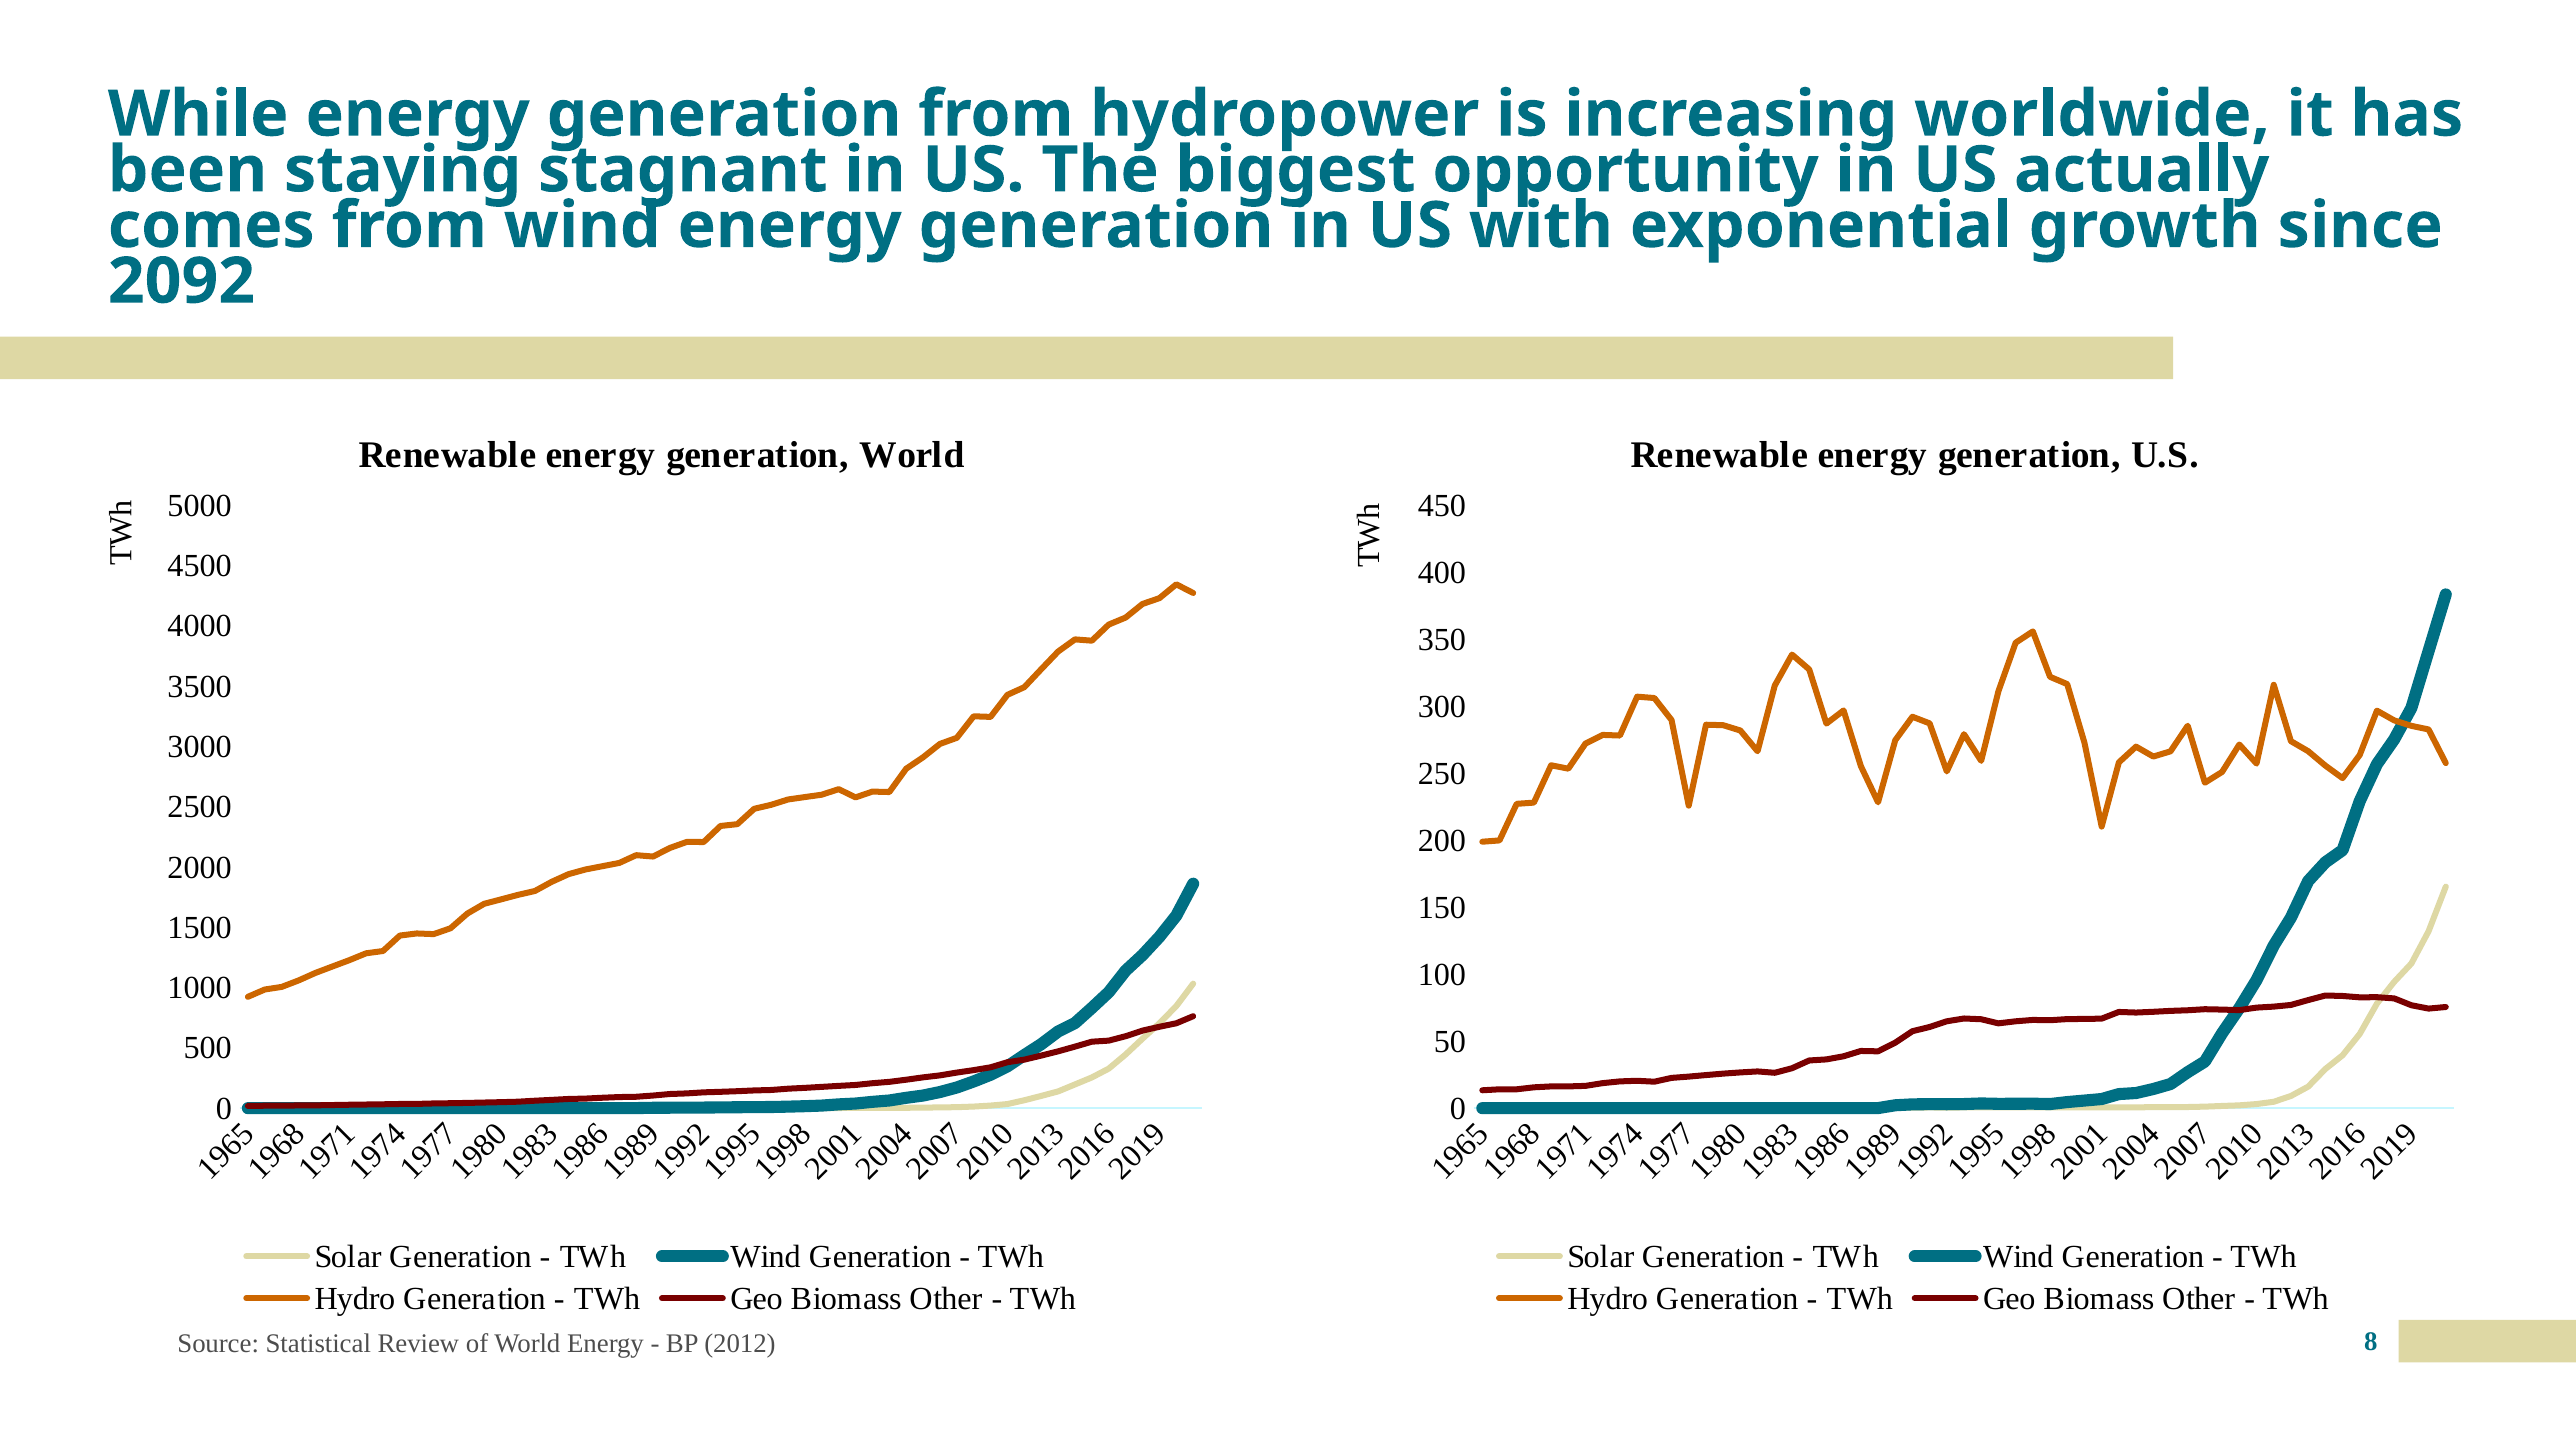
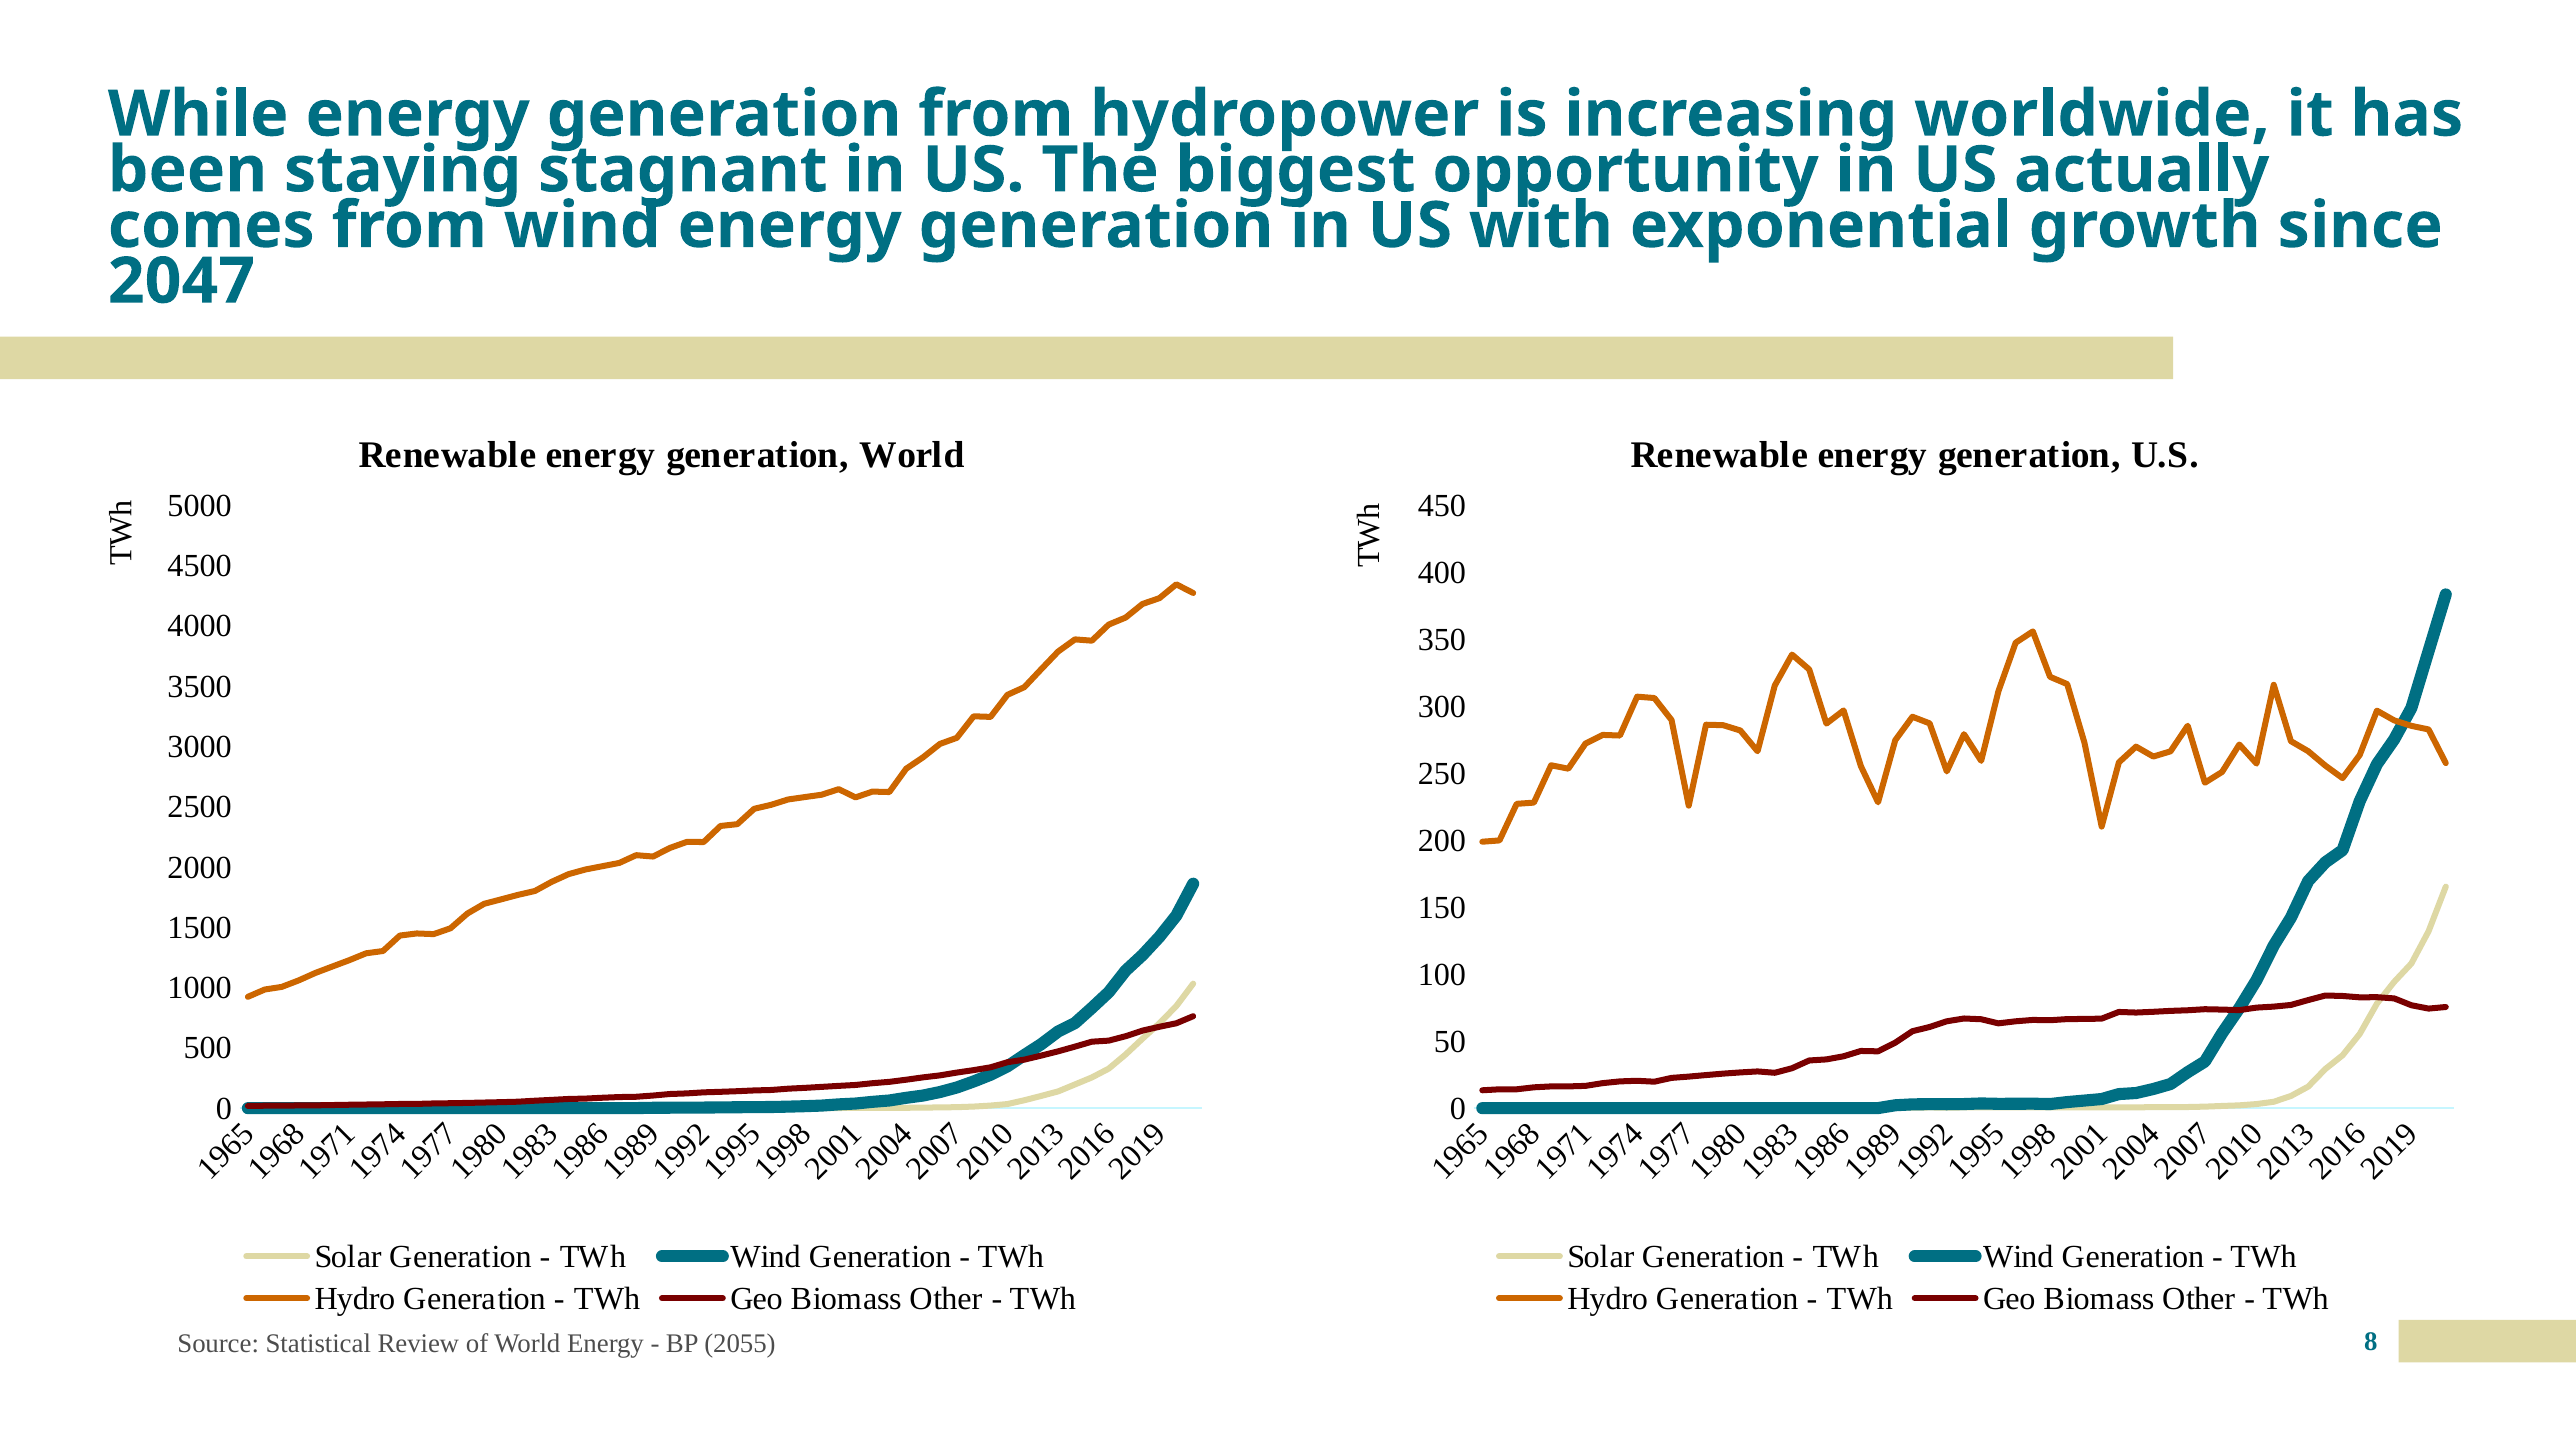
2092: 2092 -> 2047 (181, 281)
2012: 2012 -> 2055 (740, 1343)
